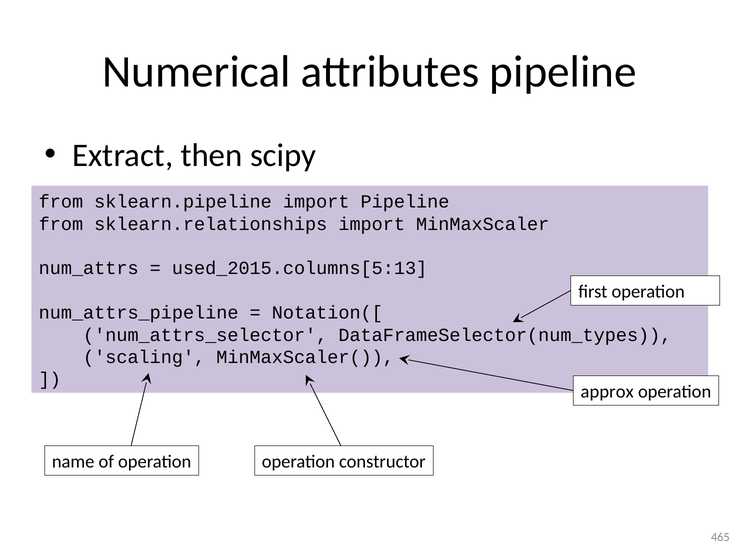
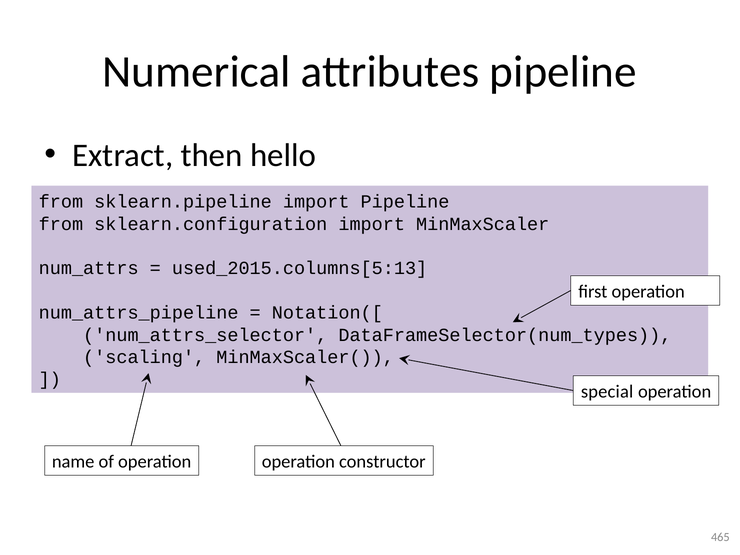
scipy: scipy -> hello (283, 155)
sklearn.relationships: sklearn.relationships -> sklearn.configuration (211, 224)
approx: approx -> special (607, 392)
